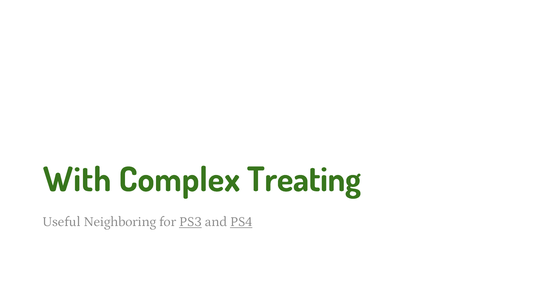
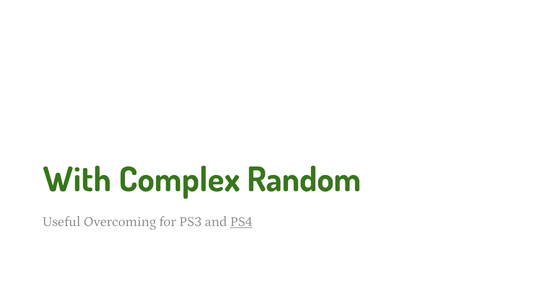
Treating: Treating -> Random (304, 180)
Neighboring: Neighboring -> Overcoming (120, 222)
PS3 underline: present -> none (190, 222)
